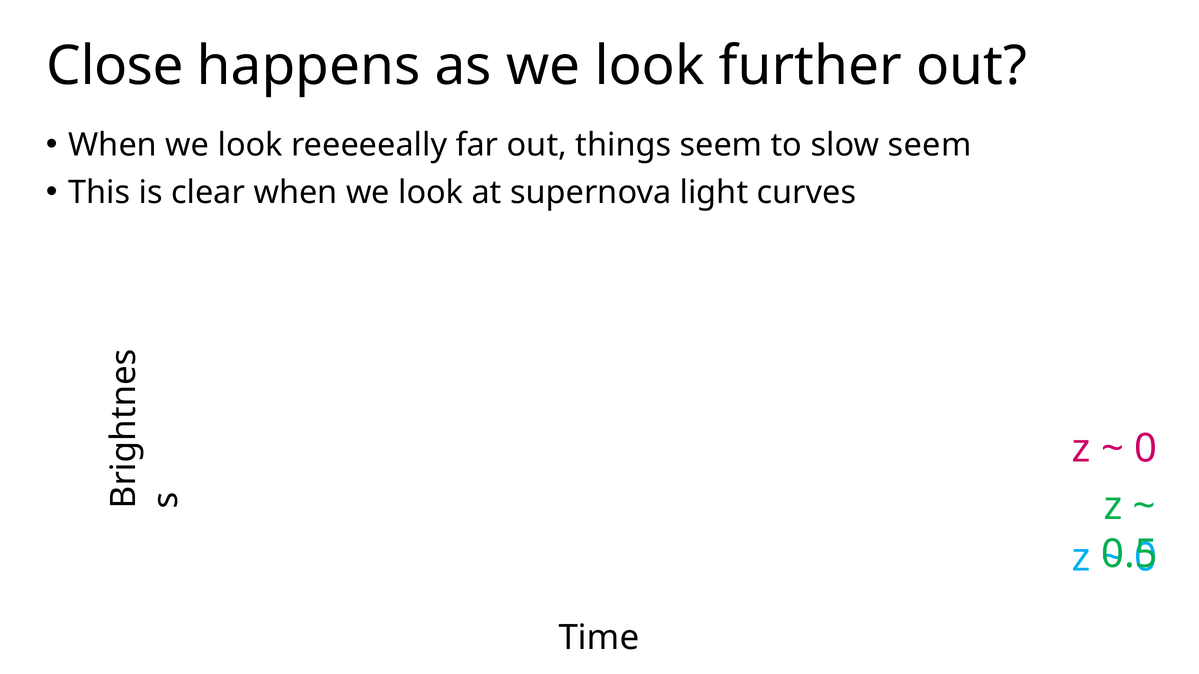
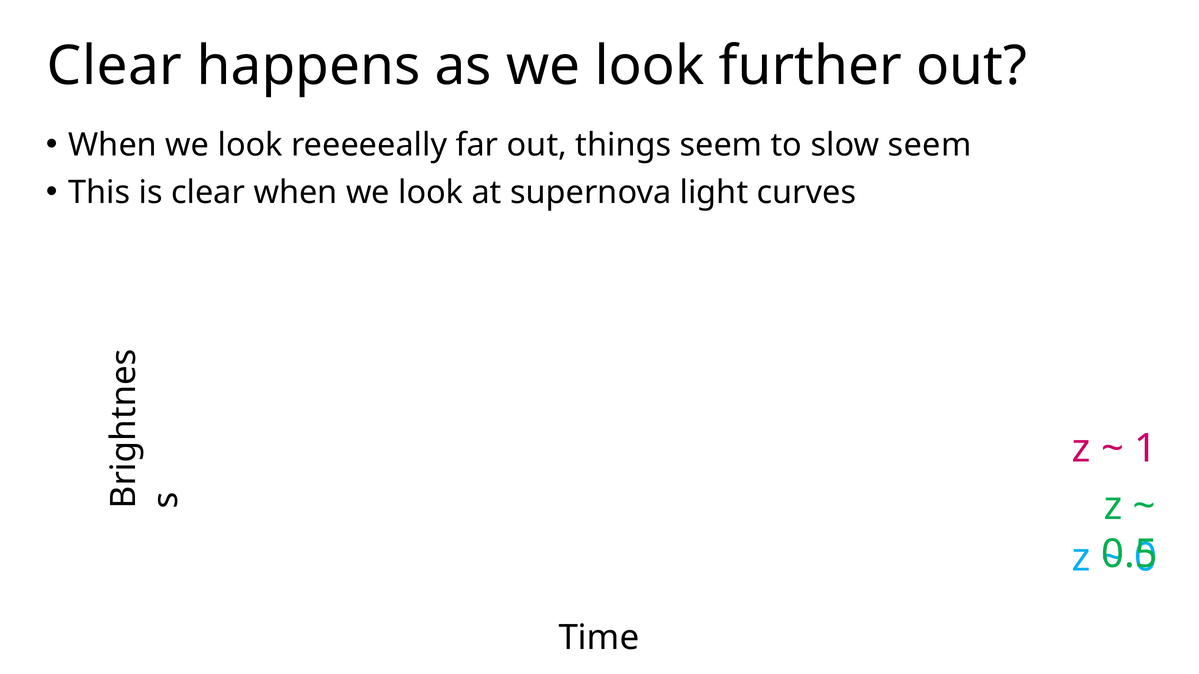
Close: Close -> Clear (115, 66)
0: 0 -> 1 (1146, 449)
